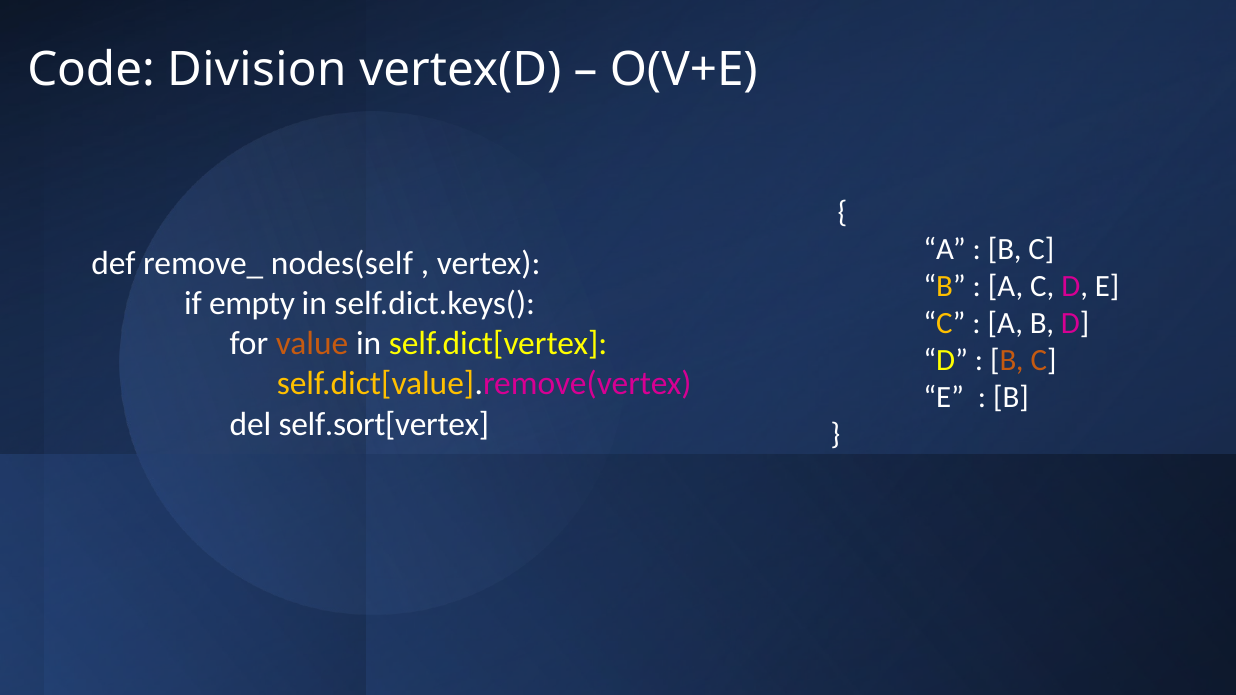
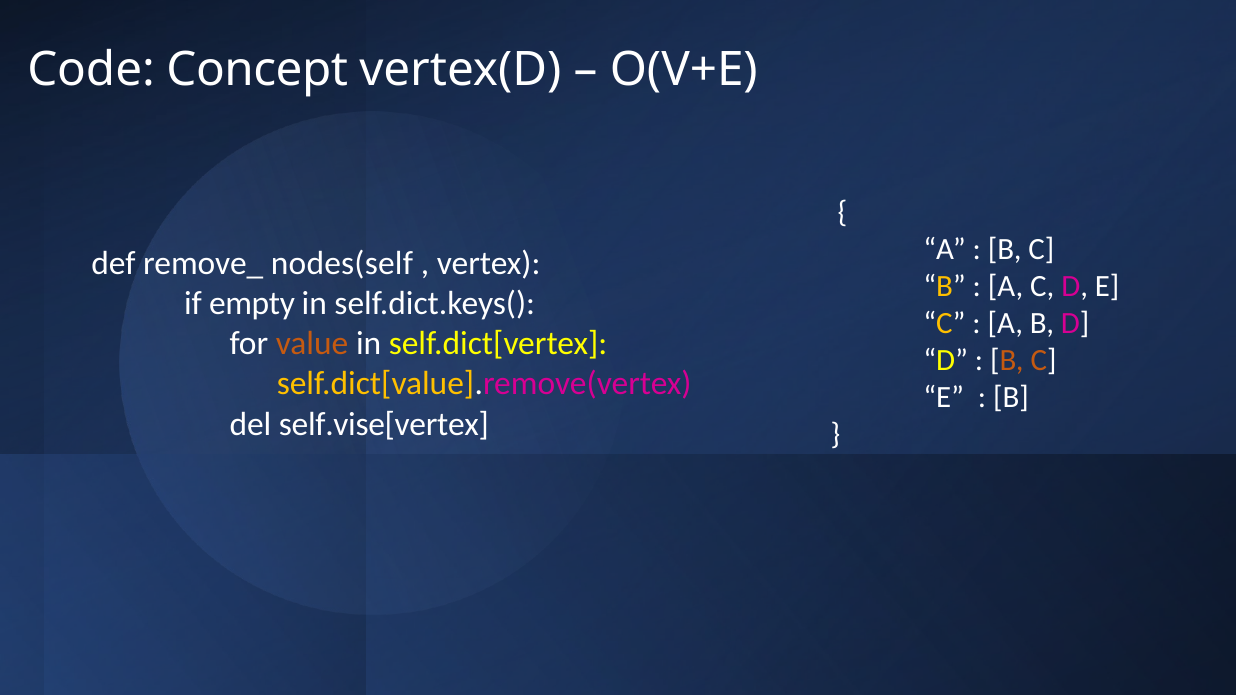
Division: Division -> Concept (257, 70)
self.sort[vertex: self.sort[vertex -> self.vise[vertex (384, 424)
